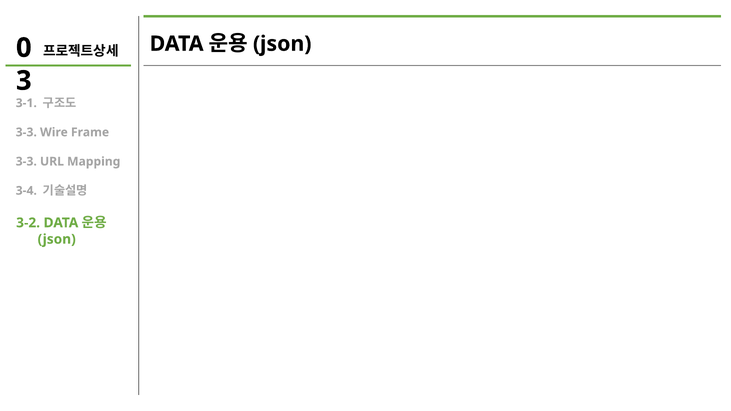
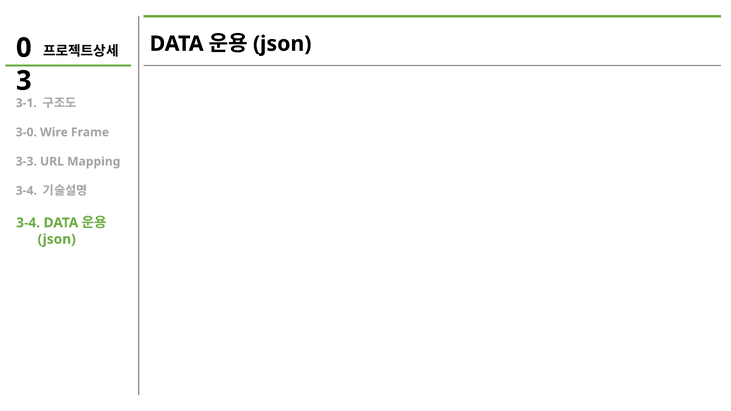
3-3: 3-3 -> 3-0 (26, 132)
3-2: 3-2 -> 3-4 (28, 223)
